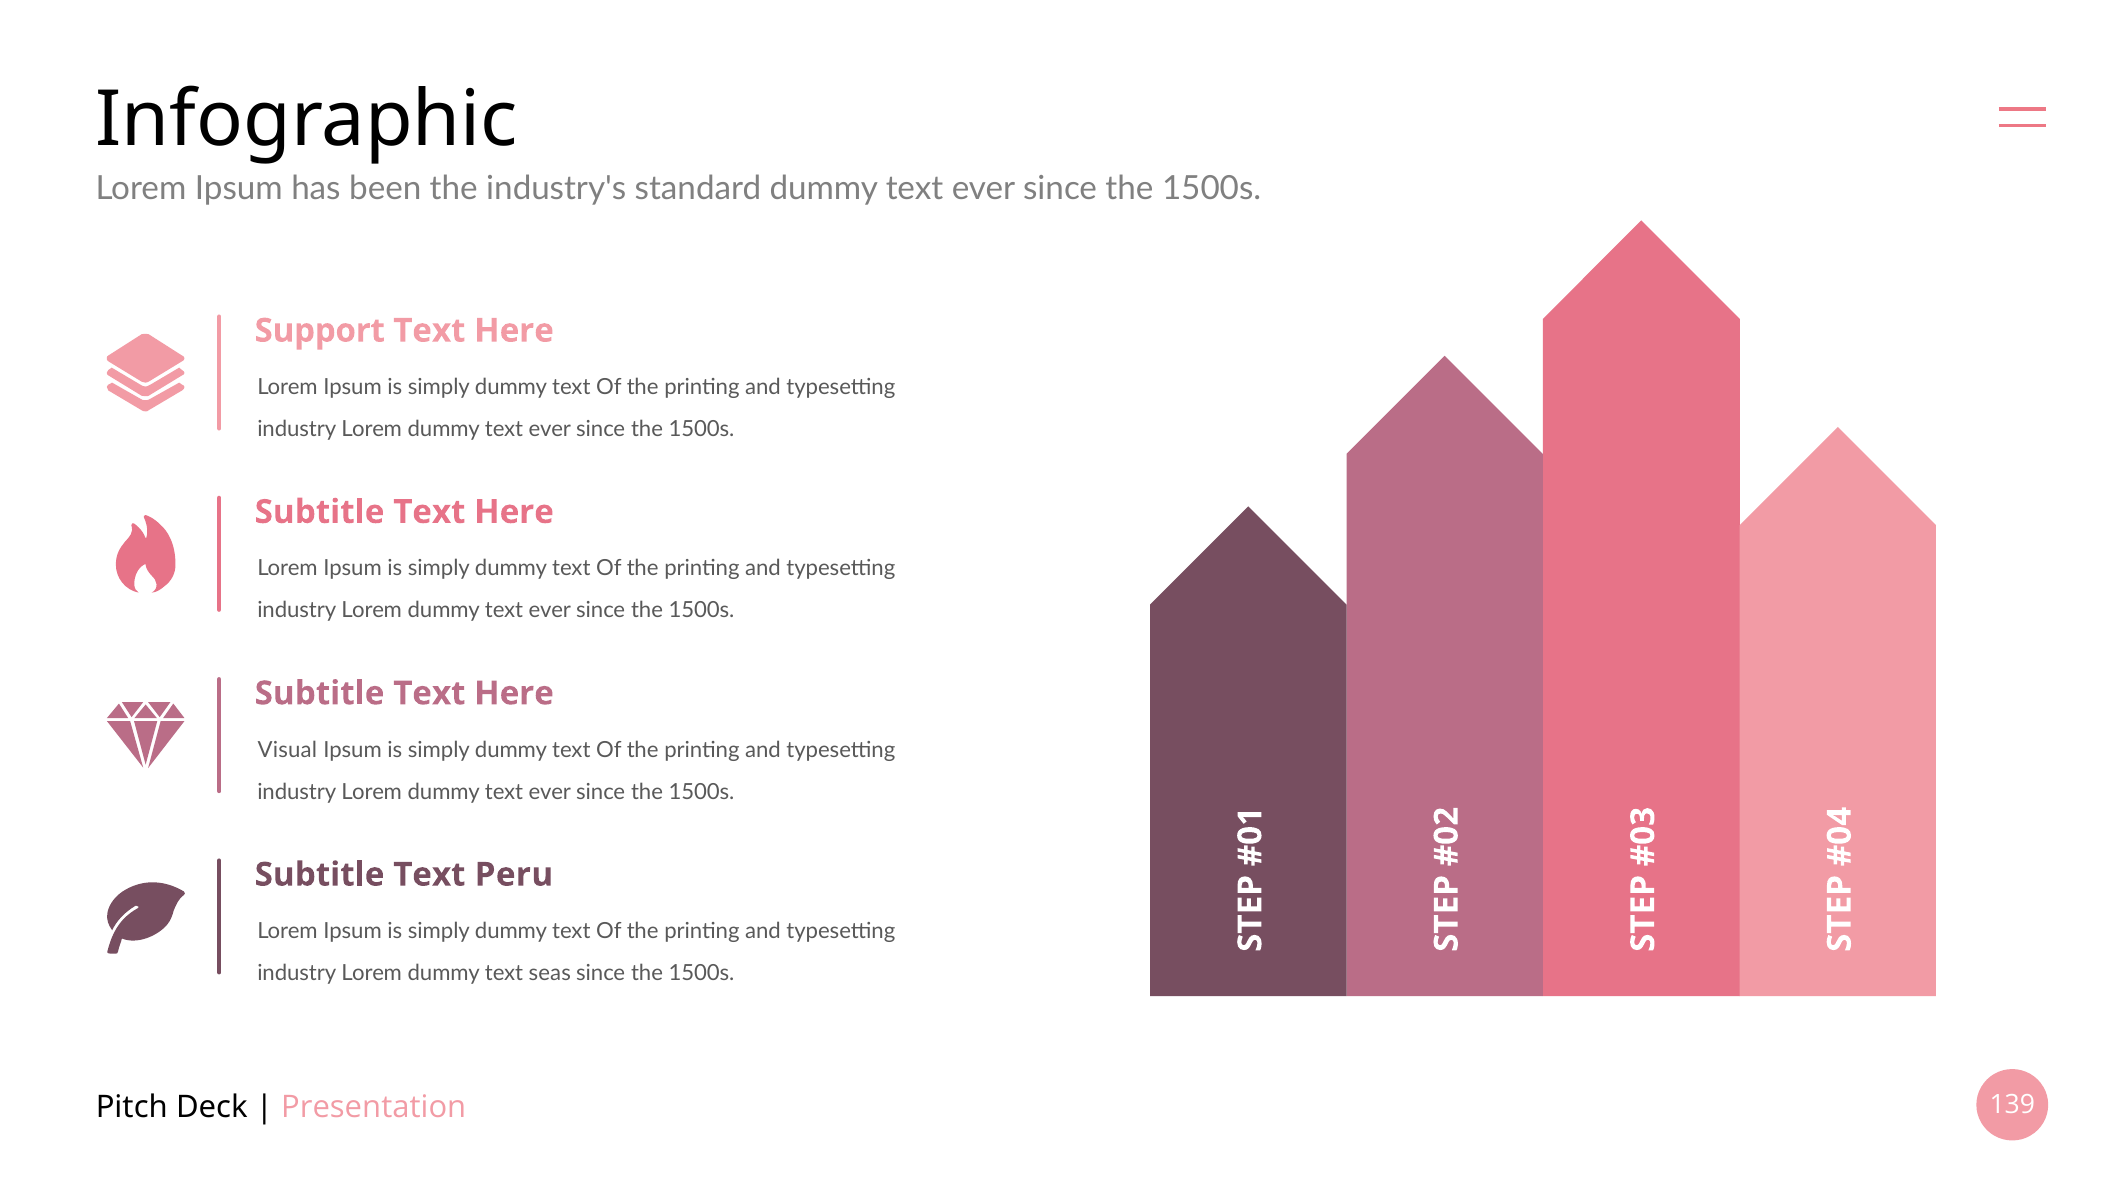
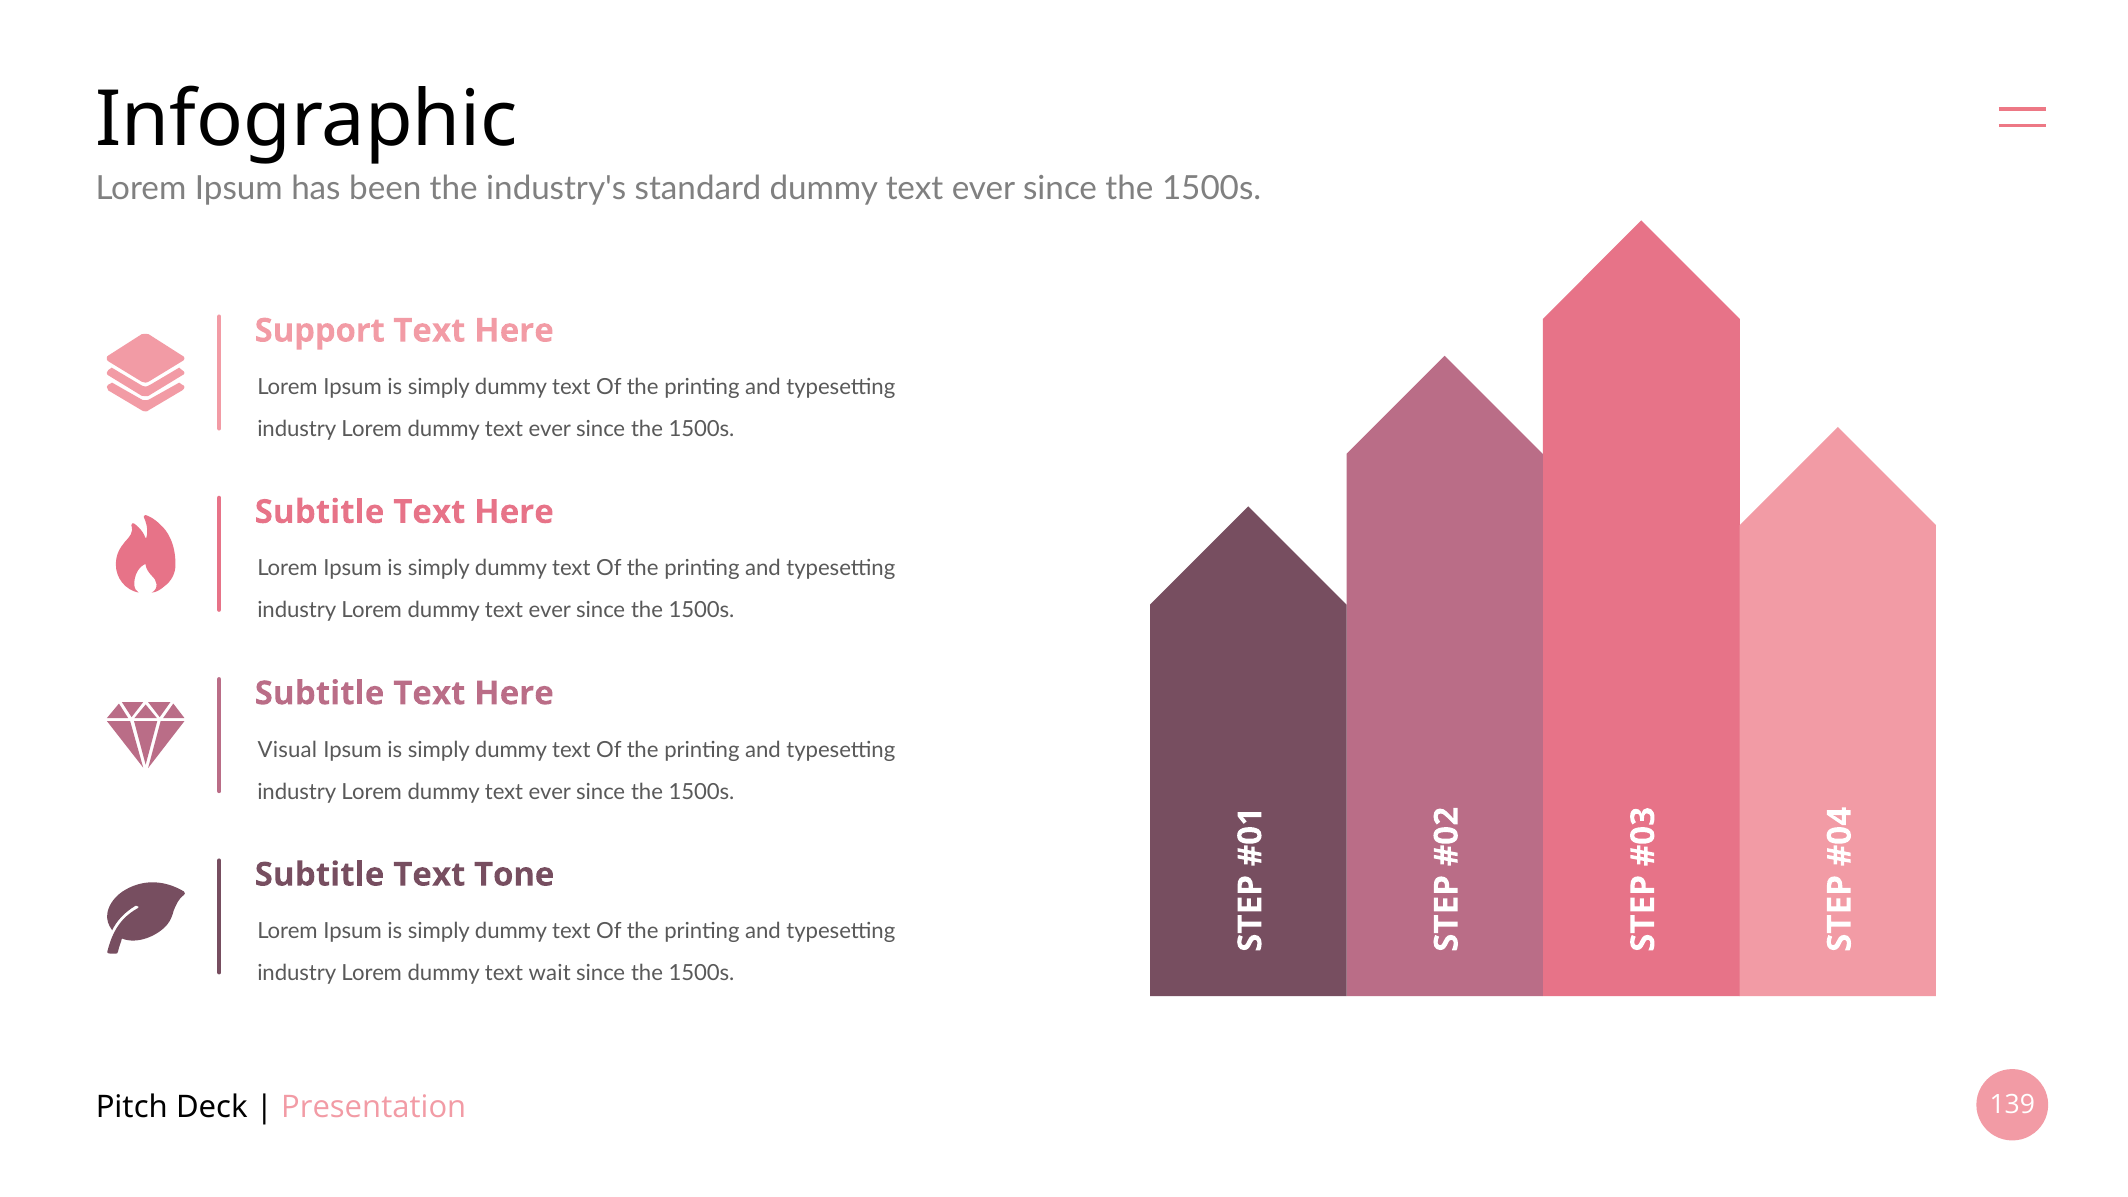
Peru: Peru -> Tone (514, 875)
seas: seas -> wait (550, 973)
